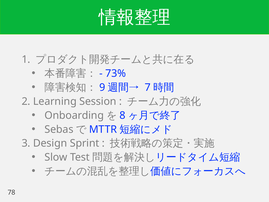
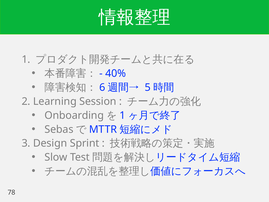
73%: 73% -> 40% (116, 73)
9: 9 -> 6 (102, 87)
7: 7 -> 5 (148, 87)
8: 8 -> 1 (123, 115)
